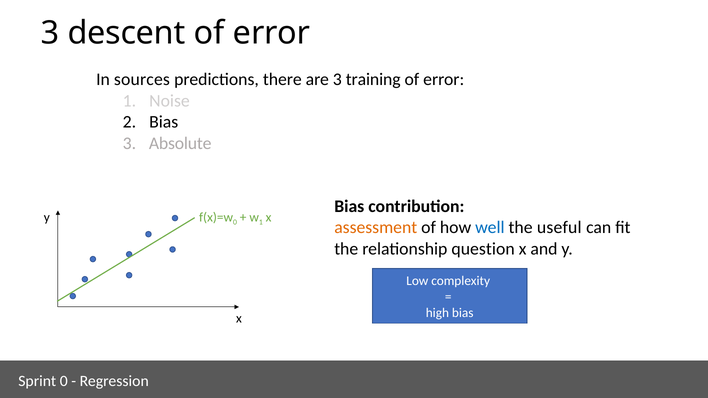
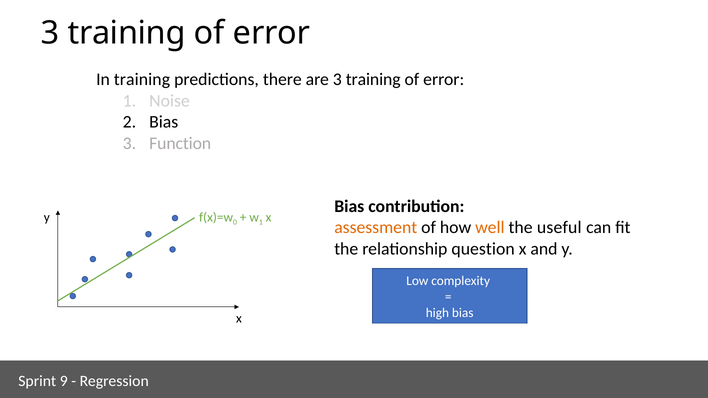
descent: descent -> training (127, 33)
In sources: sources -> training (142, 80)
Absolute: Absolute -> Function (180, 143)
well colour: blue -> orange (490, 228)
Sprint 0: 0 -> 9 (64, 381)
